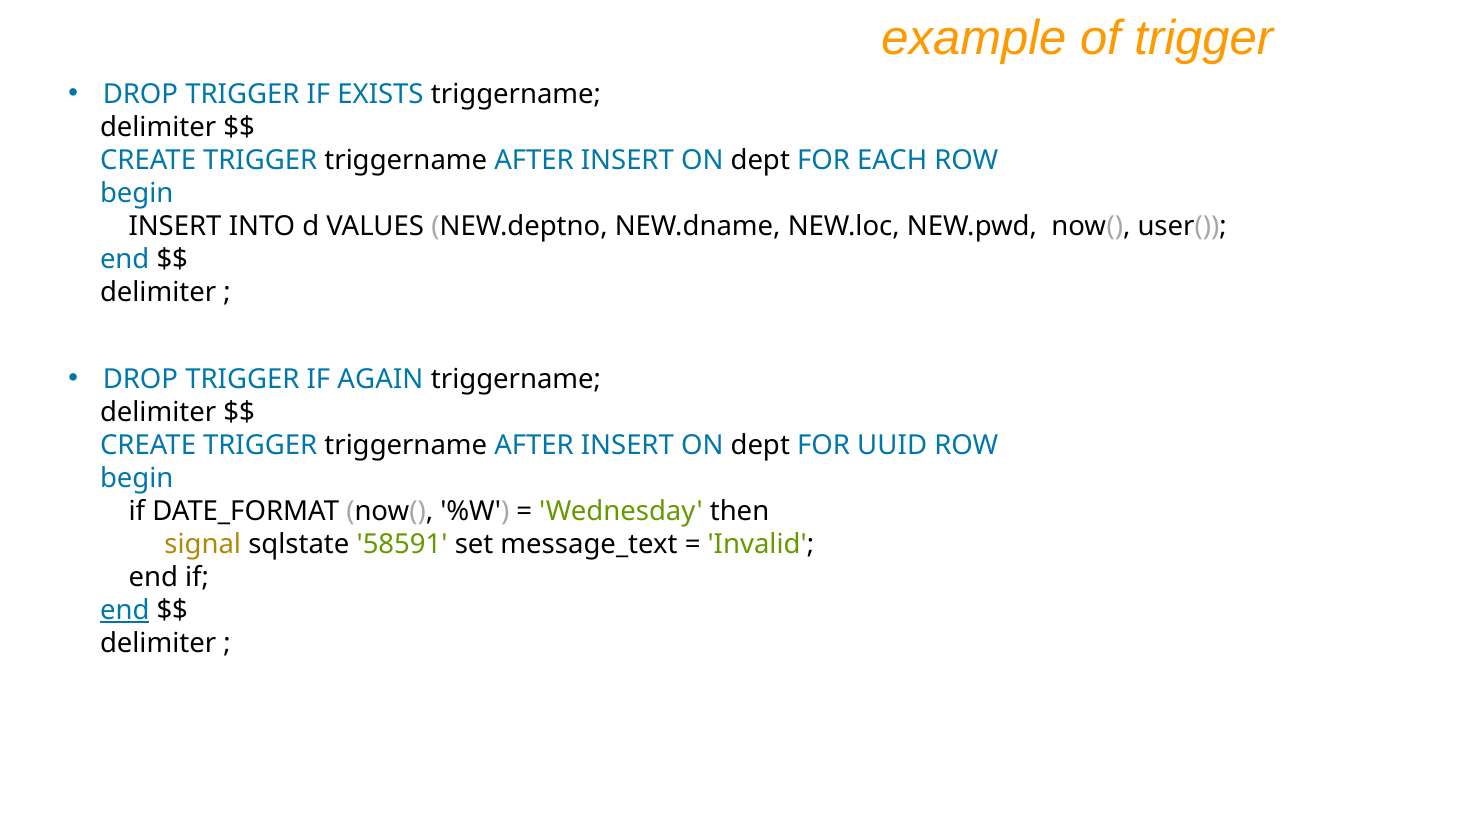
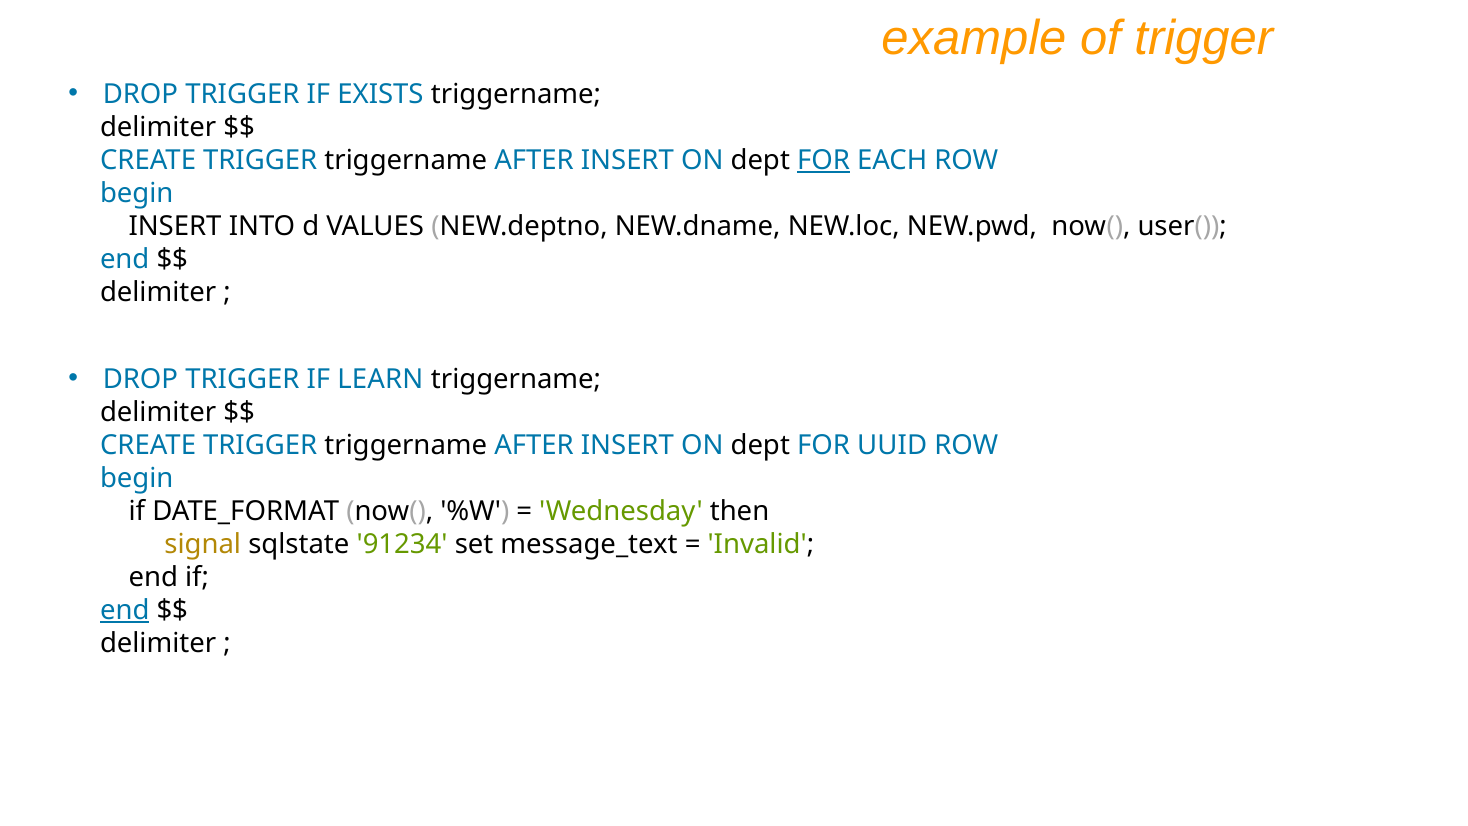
FOR underline: none -> present (824, 160)
AGAIN: AGAIN -> LEARN (380, 379)
58591: 58591 -> 91234 (402, 544)
